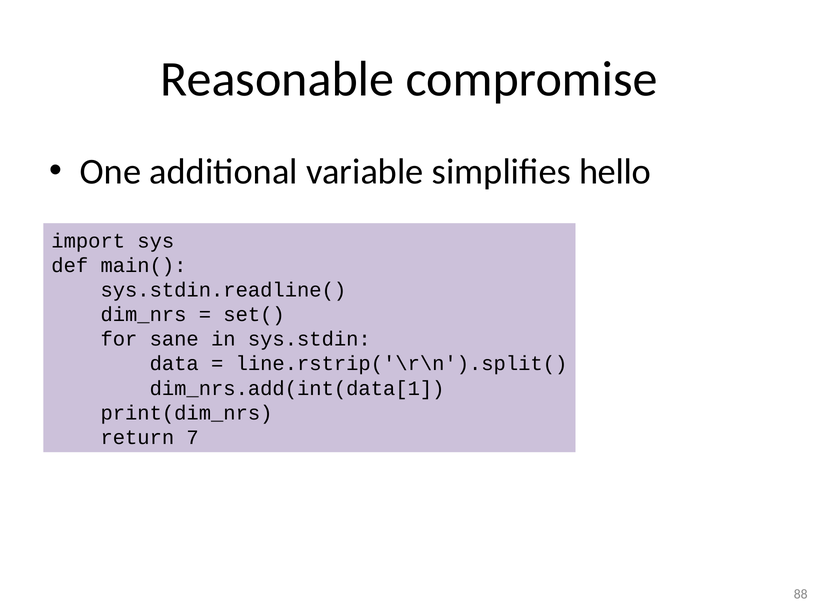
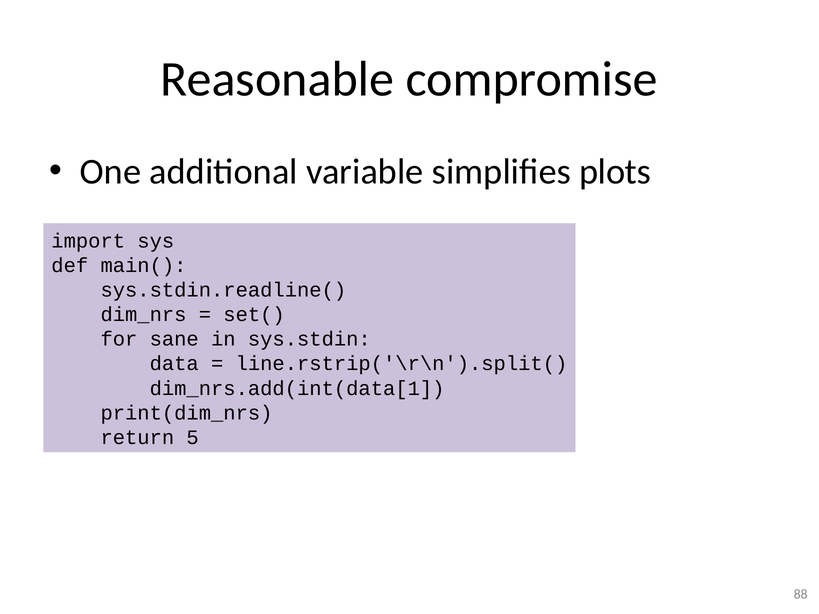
hello: hello -> plots (615, 172)
7: 7 -> 5 (193, 438)
